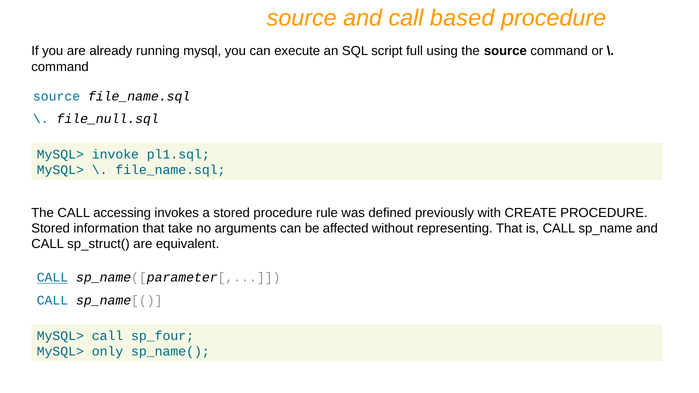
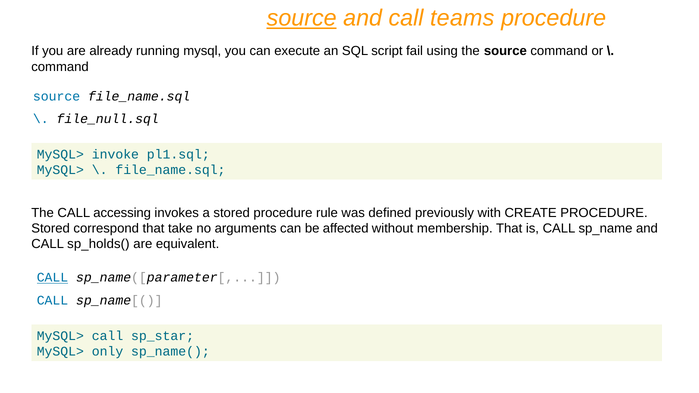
source underline: none -> present (302, 18)
based: based -> teams (462, 18)
full: full -> fail (415, 51)
information: information -> correspond (106, 229)
representing: representing -> membership (455, 229)
sp_struct(: sp_struct( -> sp_holds( (98, 244)
sp_four: sp_four -> sp_star (163, 336)
